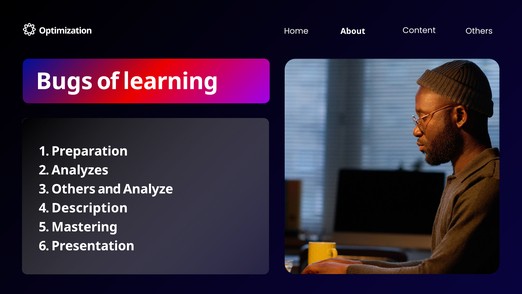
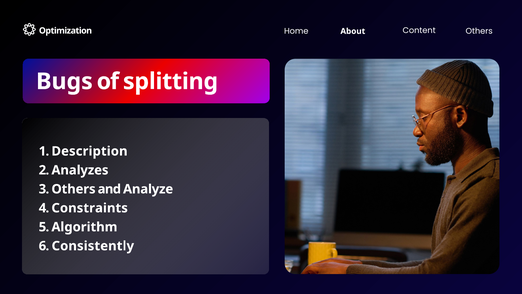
learning: learning -> splitting (171, 81)
Preparation: Preparation -> Description (89, 151)
Description: Description -> Constraints (90, 208)
Mastering: Mastering -> Algorithm (84, 227)
Presentation: Presentation -> Consistently (93, 246)
